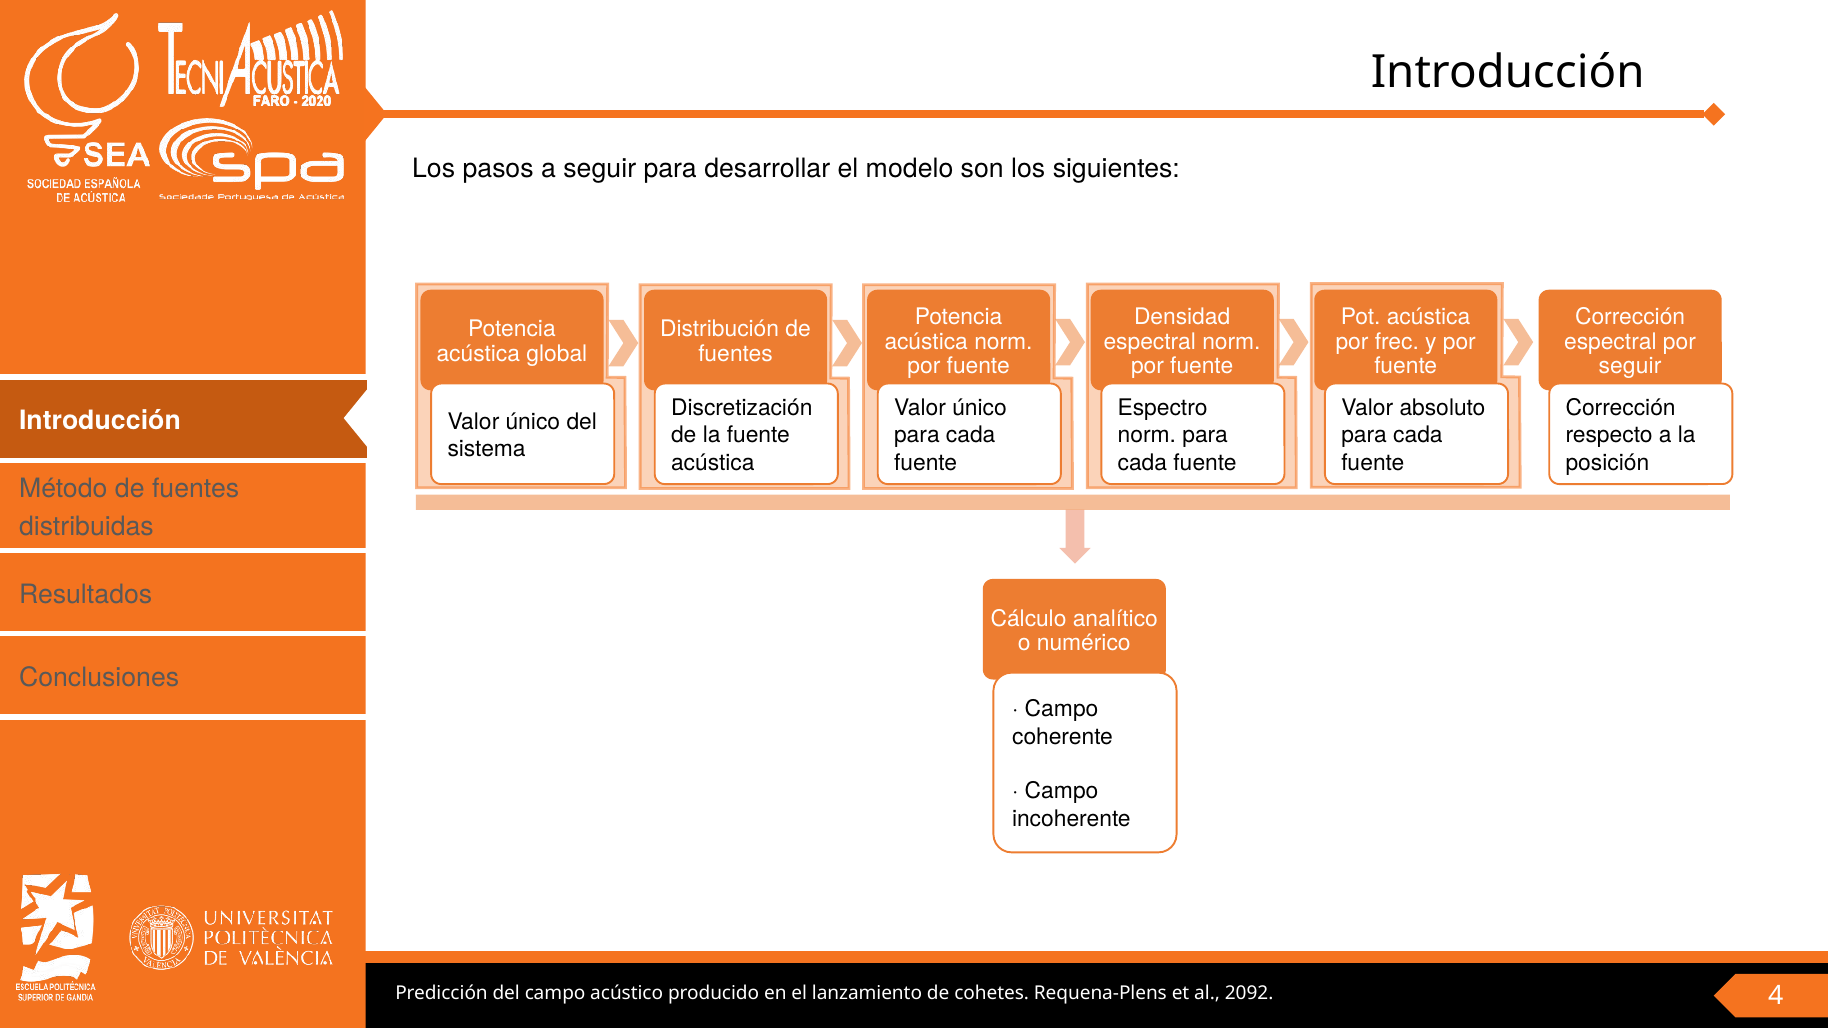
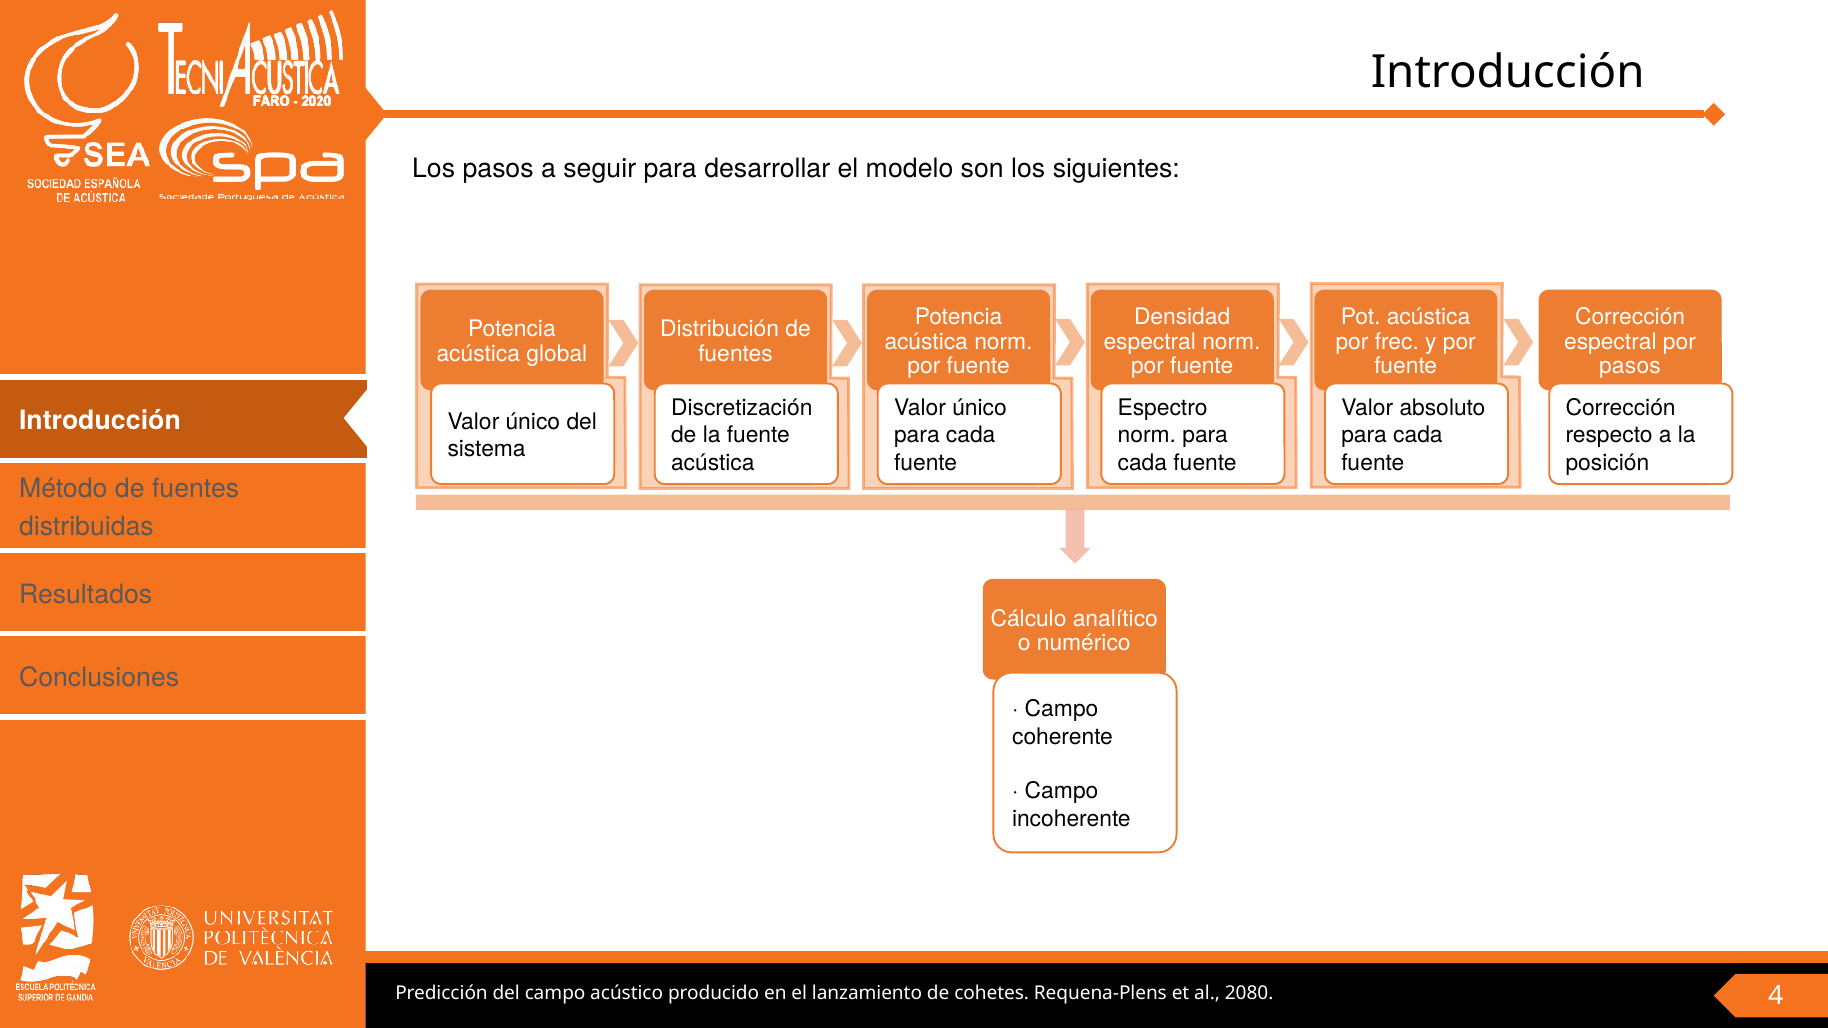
seguir: seguir -> pasos (1630, 366)
2092: 2092 -> 2080 (1249, 994)
